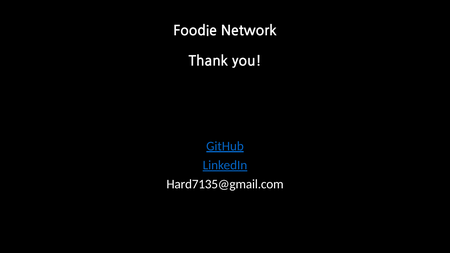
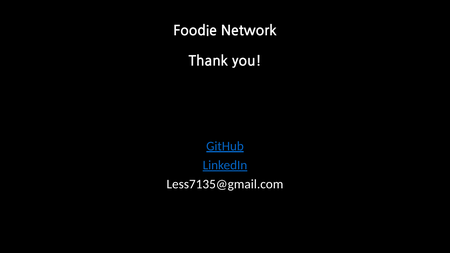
Hard7135@gmail.com: Hard7135@gmail.com -> Less7135@gmail.com (225, 184)
